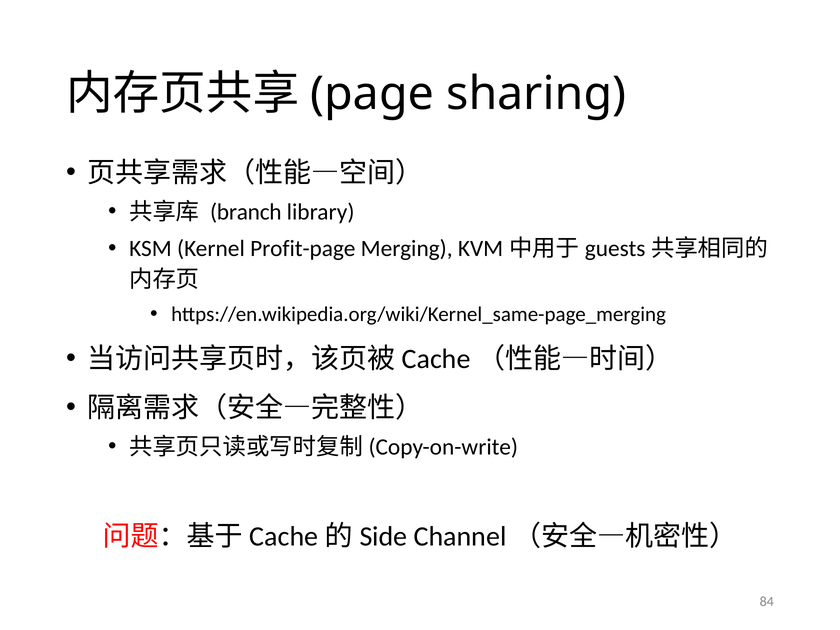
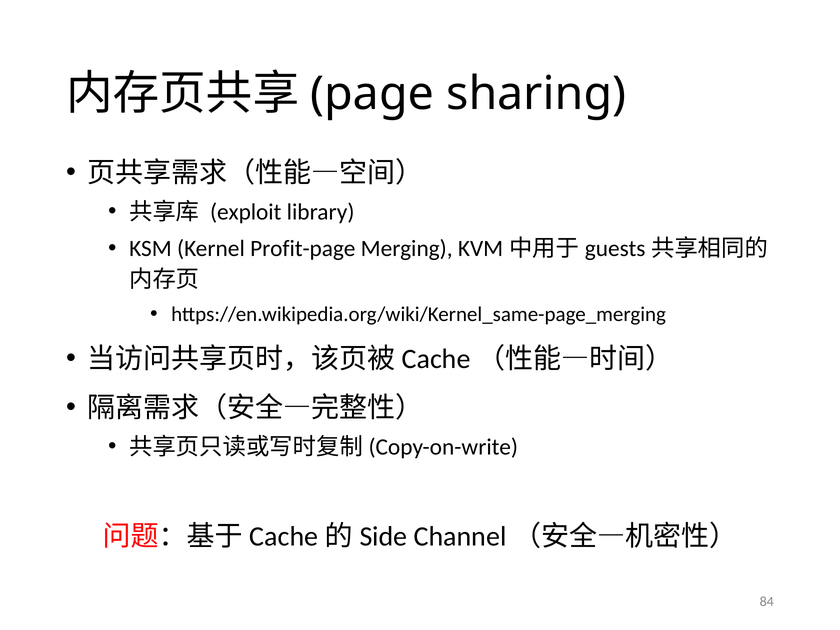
branch: branch -> exploit (246, 212)
